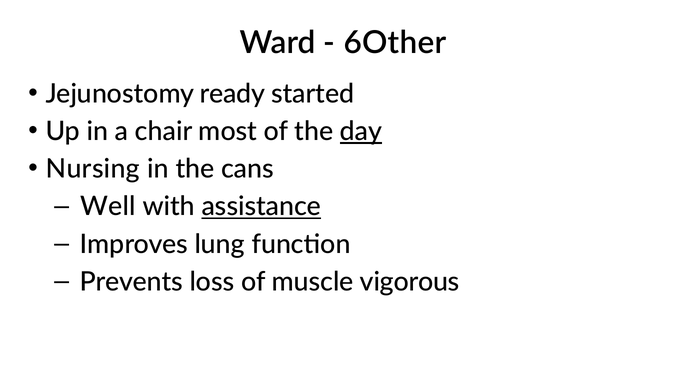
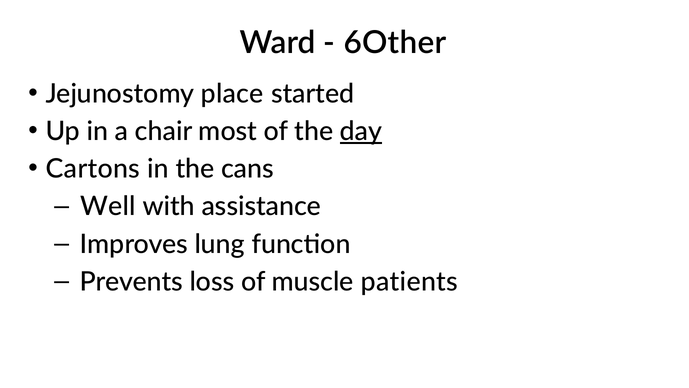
ready: ready -> place (232, 94)
Nursing: Nursing -> Cartons (93, 169)
assistance underline: present -> none (261, 206)
vigorous: vigorous -> patients (409, 281)
